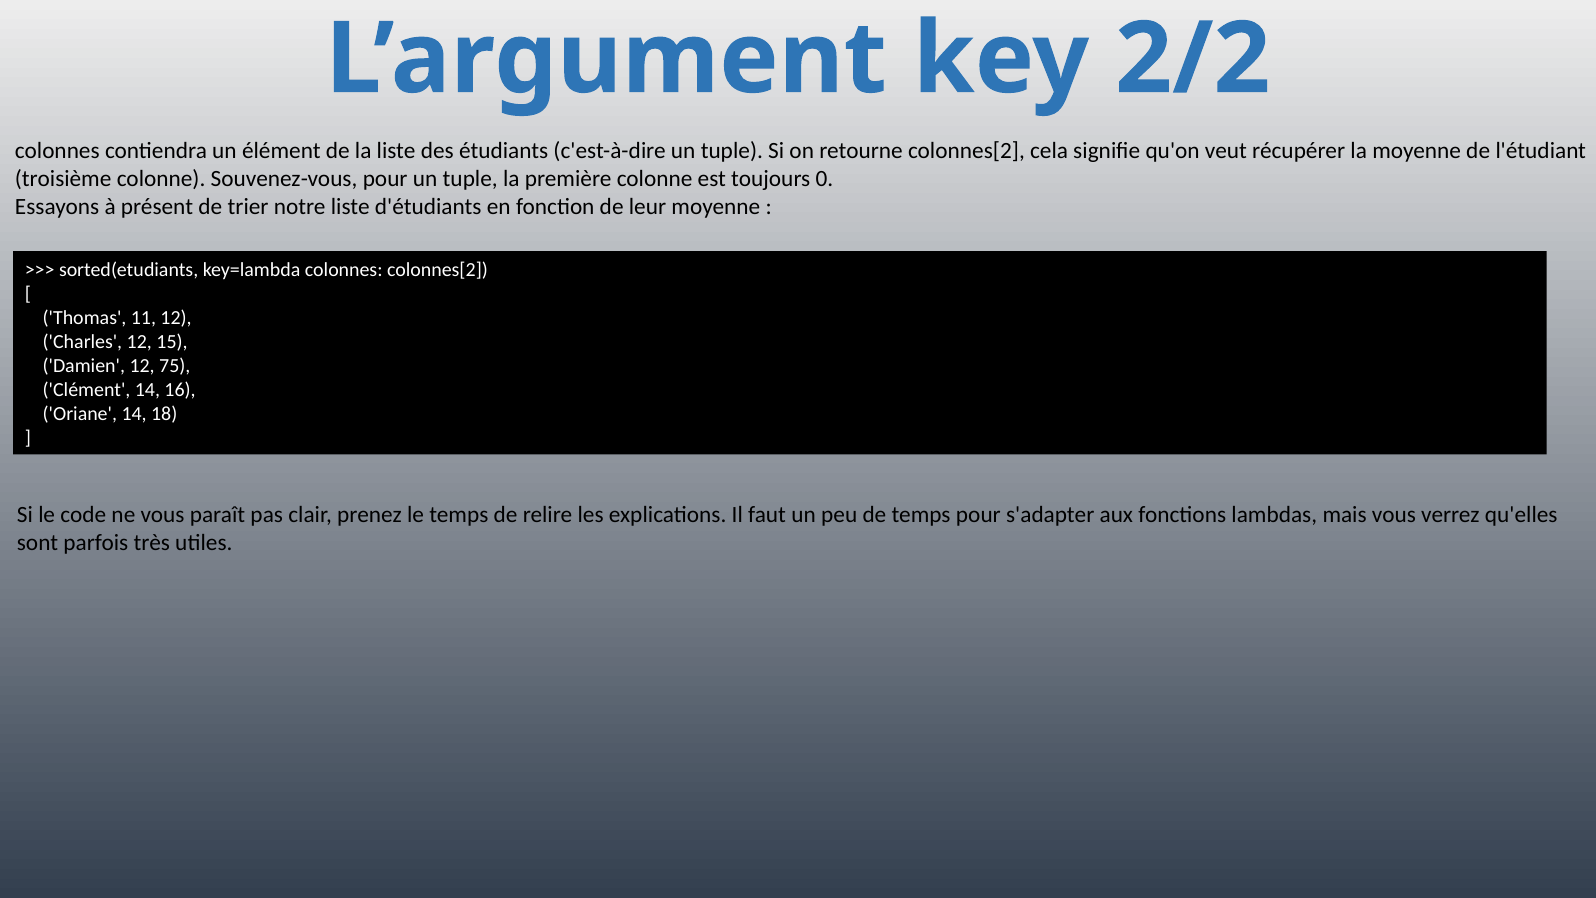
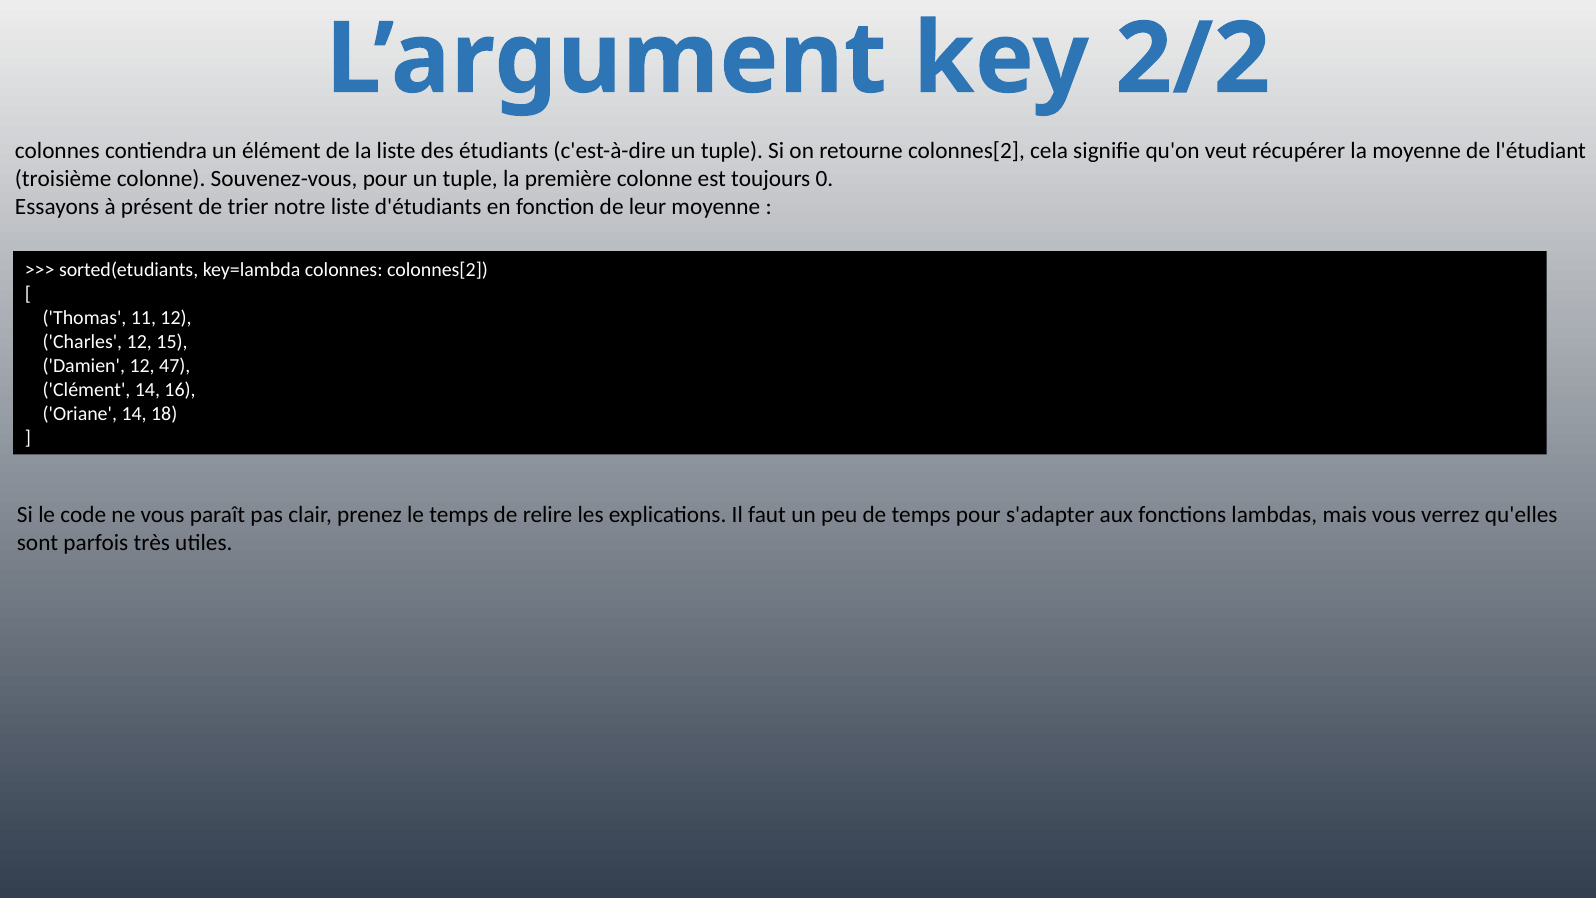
75: 75 -> 47 (175, 366)
